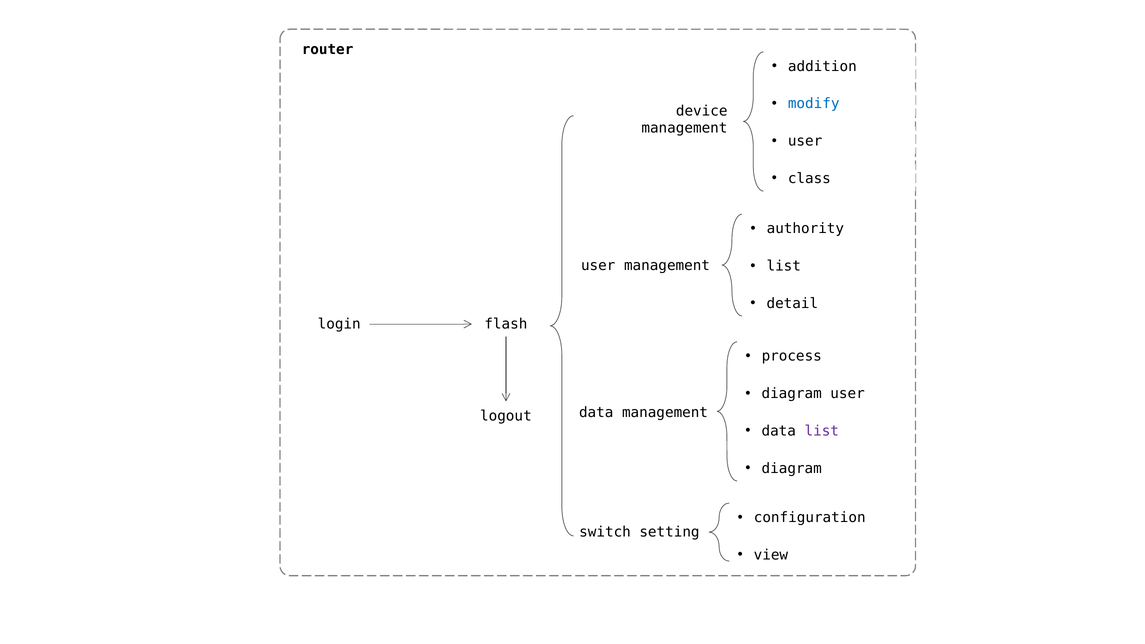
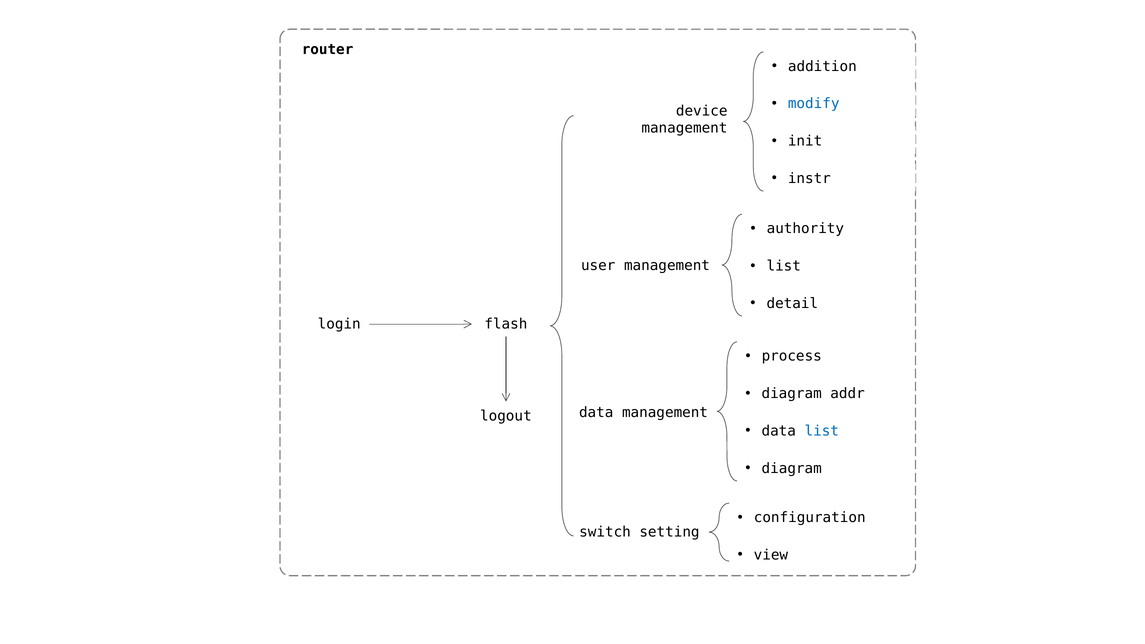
user: user -> init (805, 141)
class: class -> instr (809, 179)
diagram user: user -> addr (848, 394)
list colour: purple -> blue (822, 431)
